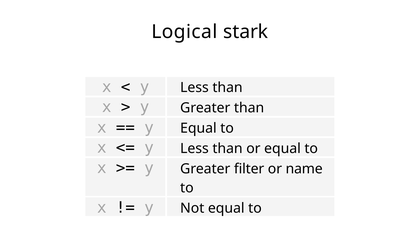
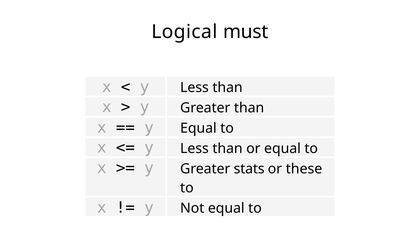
stark: stark -> must (246, 32)
filter: filter -> stats (249, 169)
name: name -> these (304, 169)
